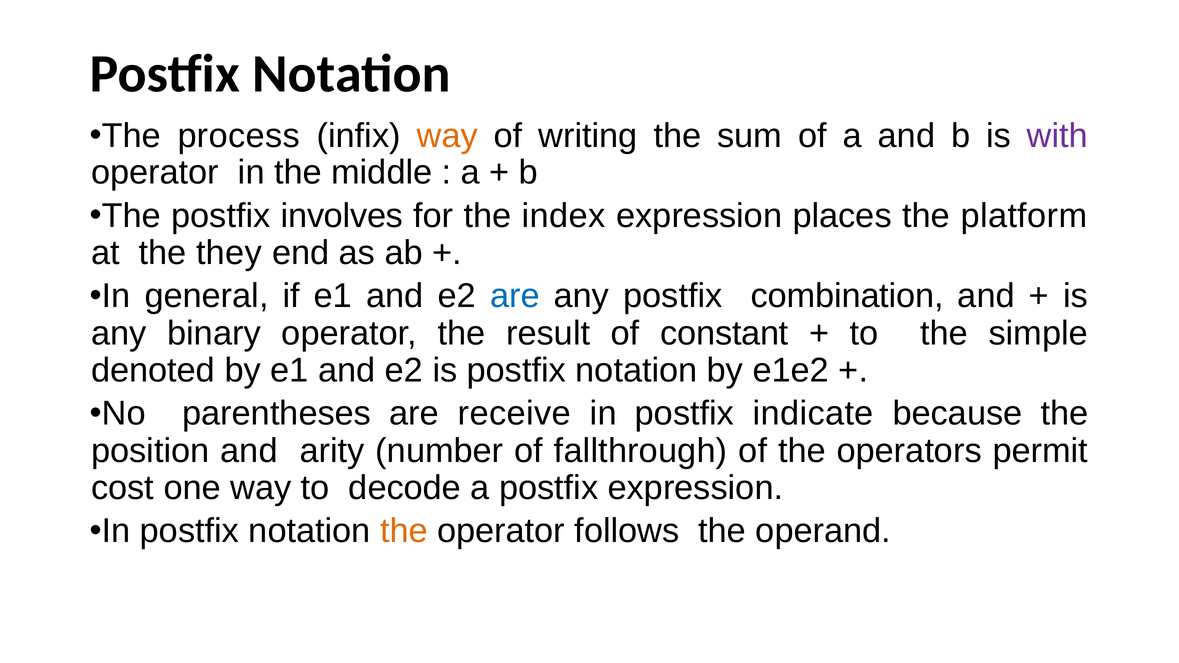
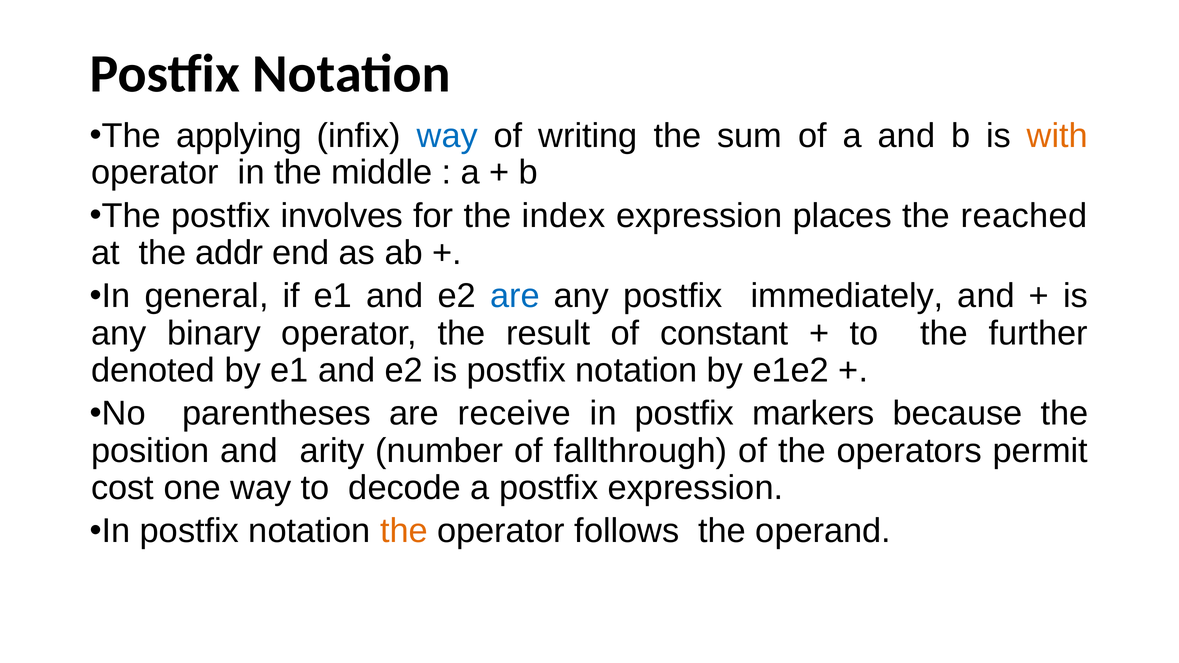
process: process -> applying (239, 136)
way colour: orange -> blue (447, 136)
with colour: purple -> orange (1058, 136)
platform: platform -> reached (1024, 216)
they: they -> addr (229, 253)
combination: combination -> immediately (847, 296)
simple: simple -> further (1038, 333)
indicate: indicate -> markers (814, 414)
